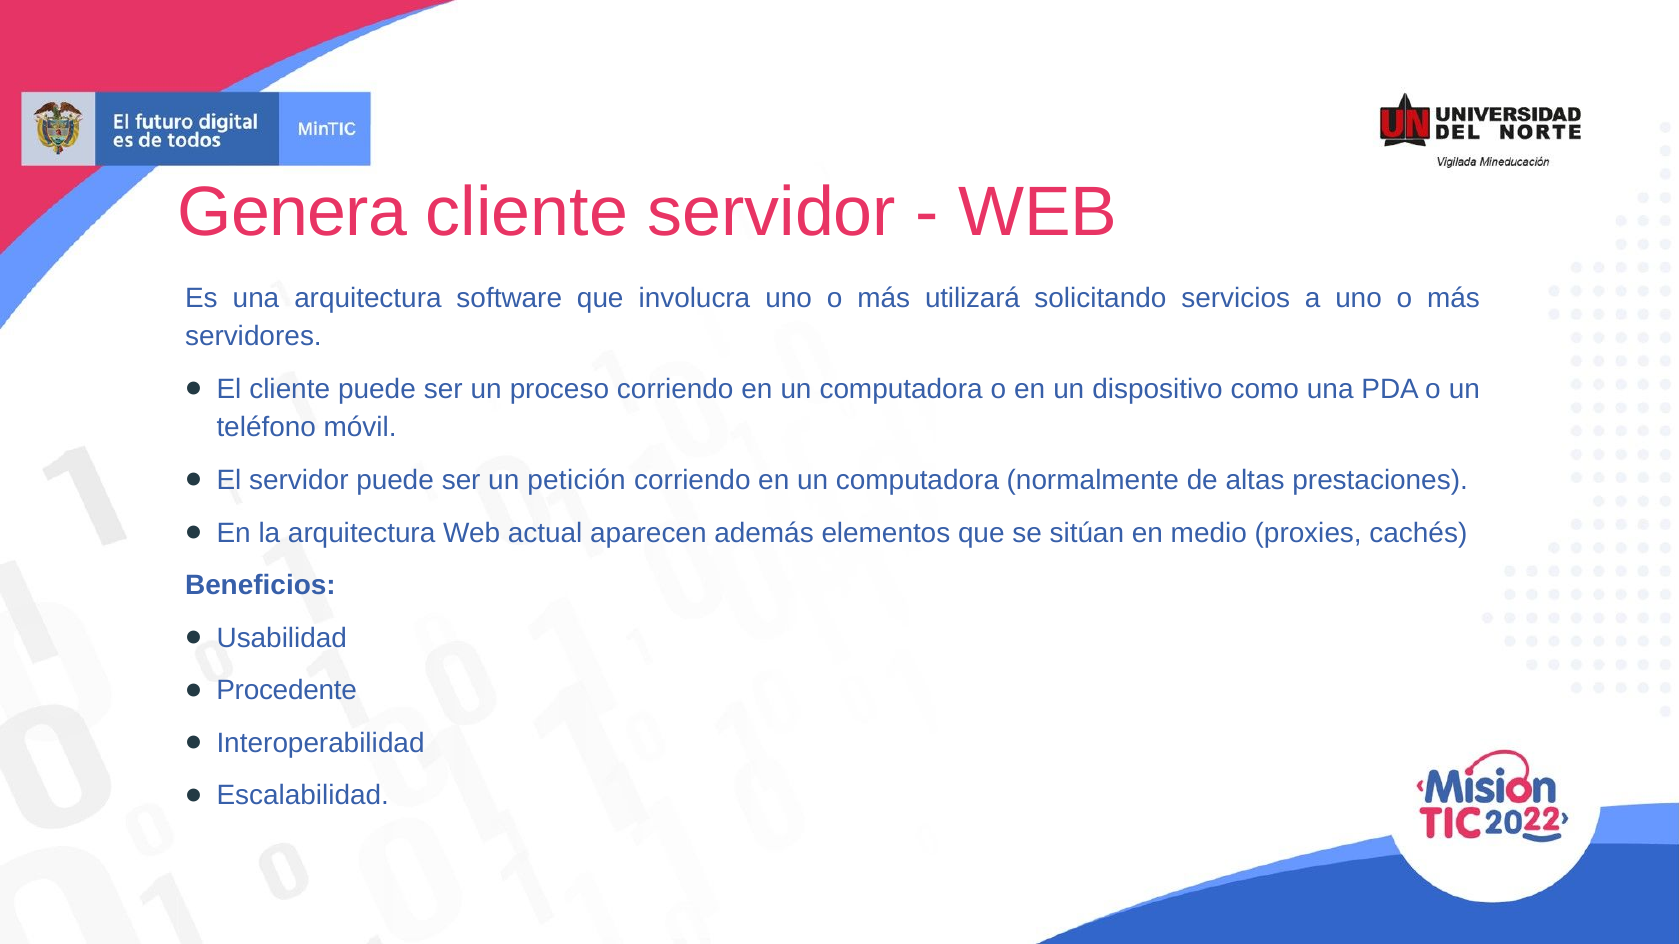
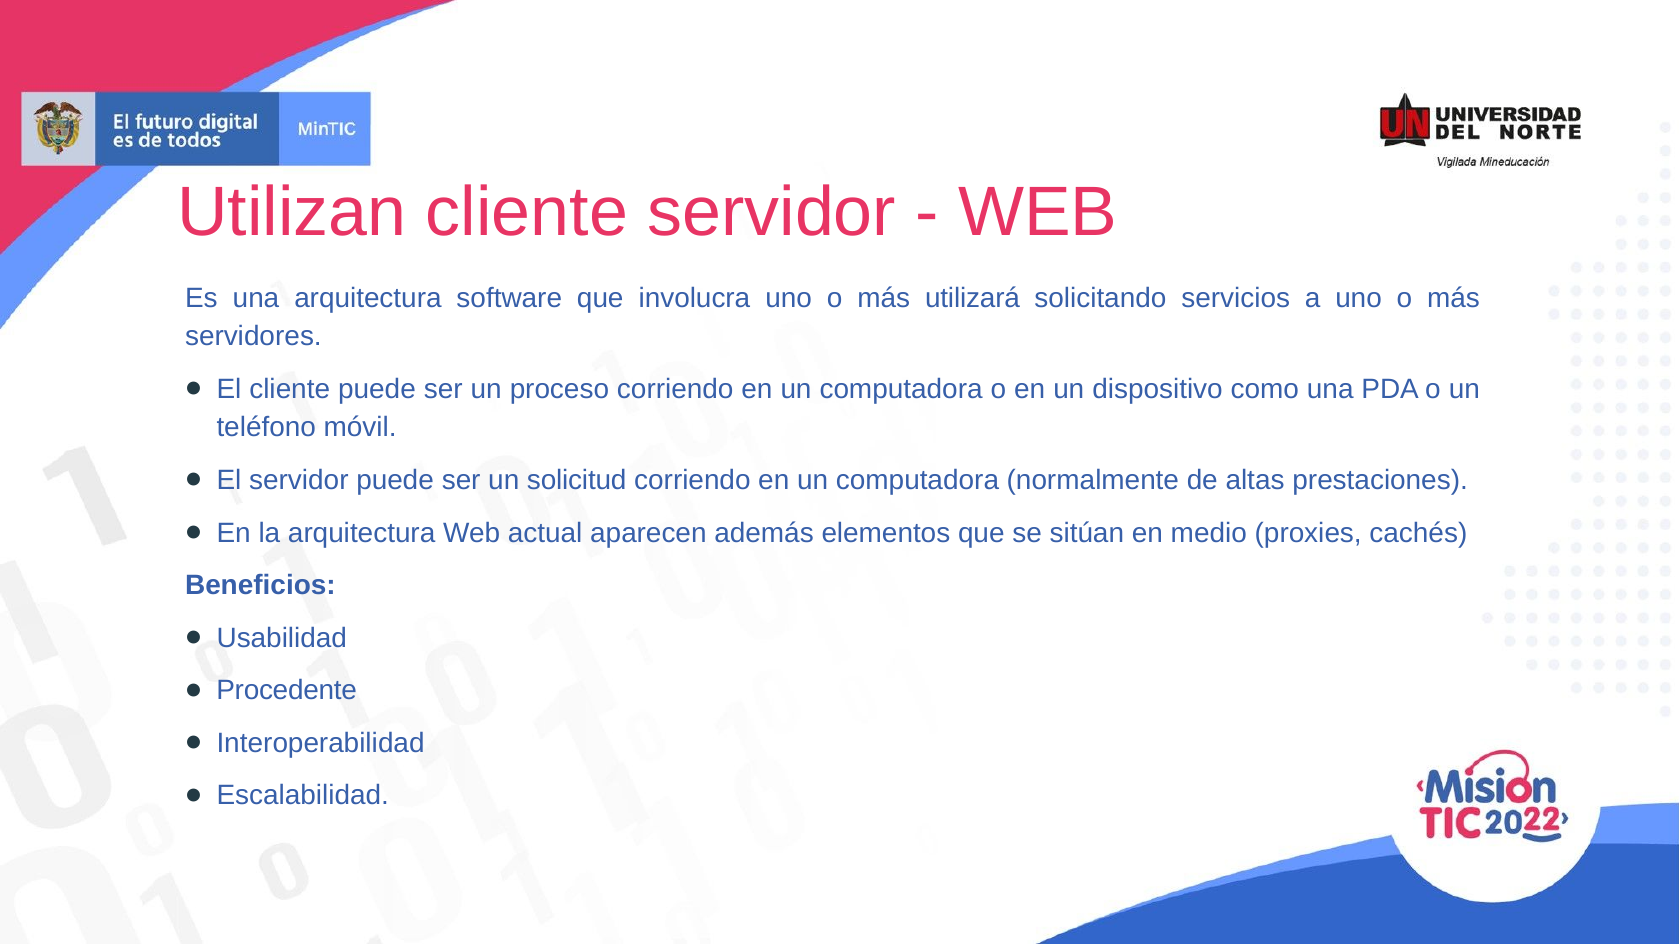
Genera: Genera -> Utilizan (292, 212)
petición: petición -> solicitud (577, 480)
